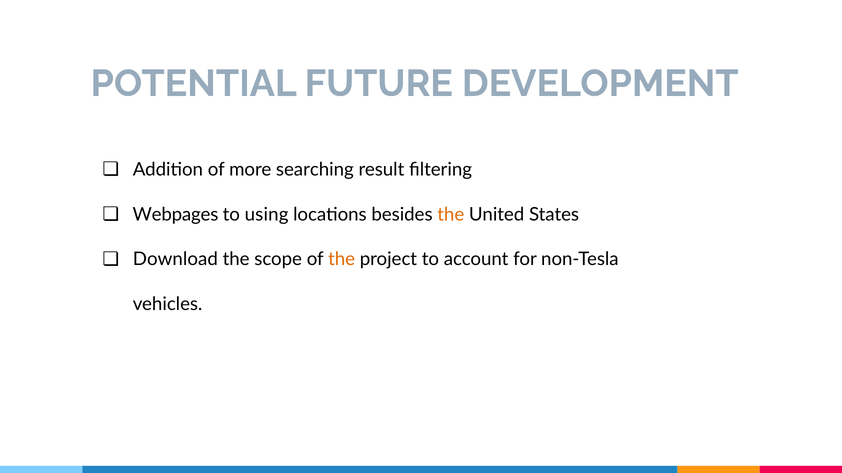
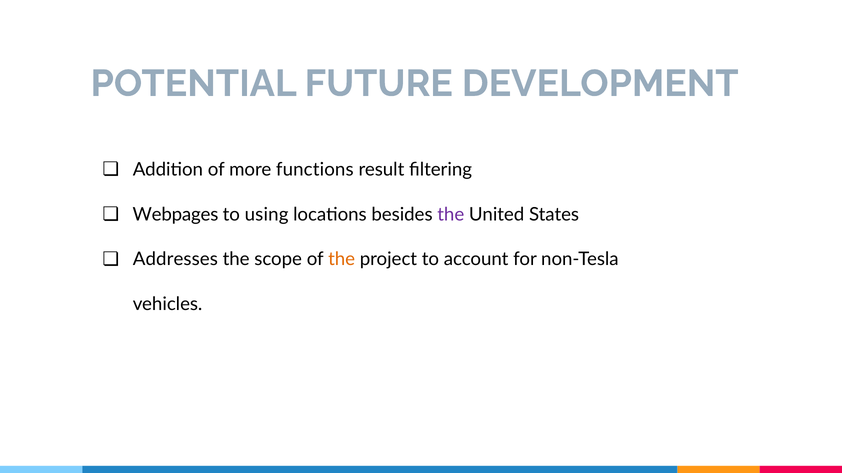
searching: searching -> functions (315, 170)
the colour: orange -> purple (451, 215)
Download: Download -> Addresses (175, 260)
